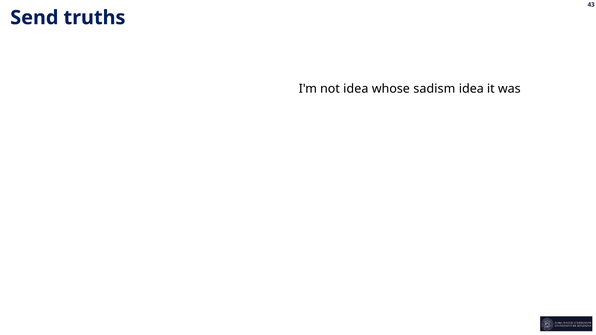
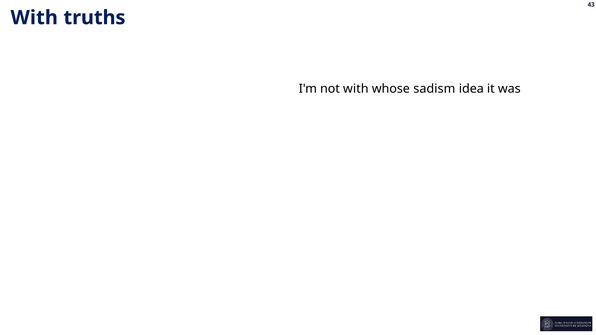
Send: Send -> With (34, 18)
not idea: idea -> with (356, 89)
